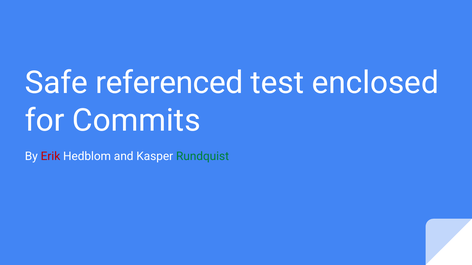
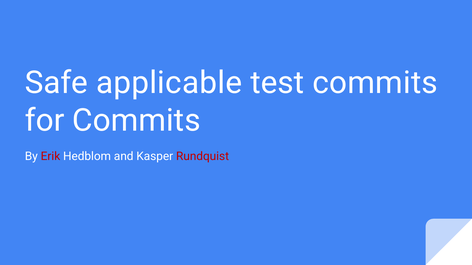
referenced: referenced -> applicable (169, 83)
test enclosed: enclosed -> commits (375, 83)
Rundquist colour: green -> red (203, 157)
